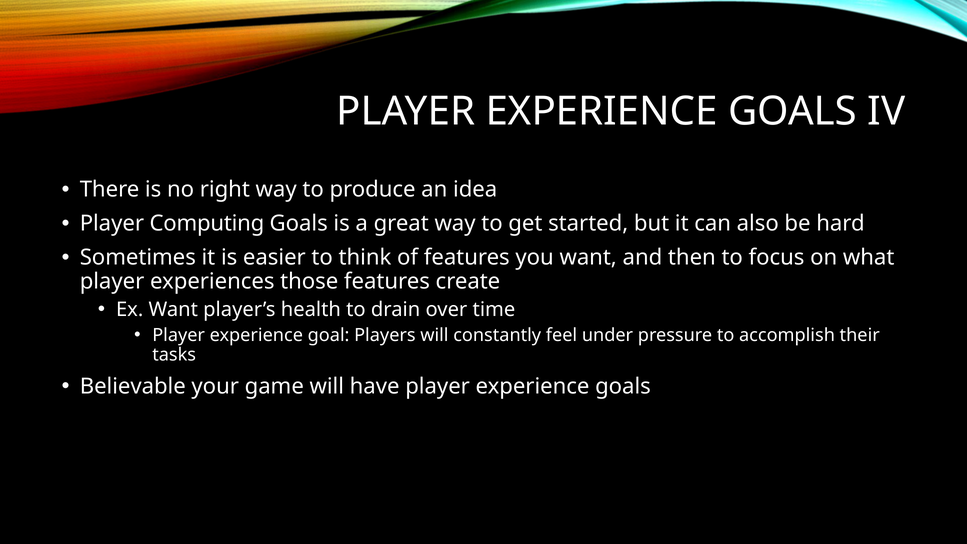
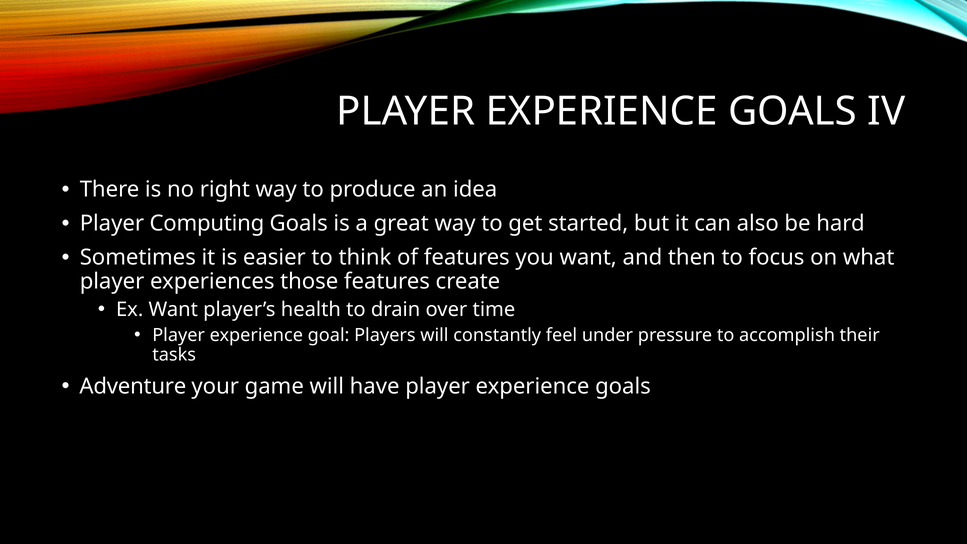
Believable: Believable -> Adventure (133, 386)
